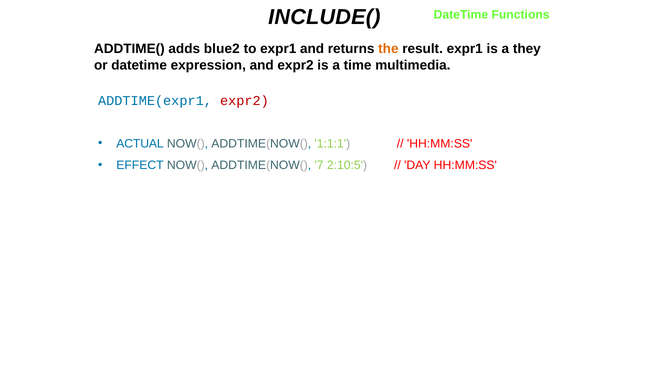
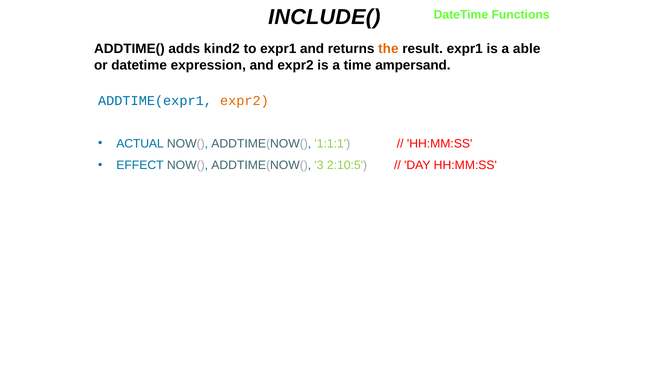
blue2: blue2 -> kind2 (222, 49)
they: they -> able (527, 49)
multimedia: multimedia -> ampersand (413, 65)
expr2 colour: red -> orange (244, 101)
7: 7 -> 3 (319, 166)
